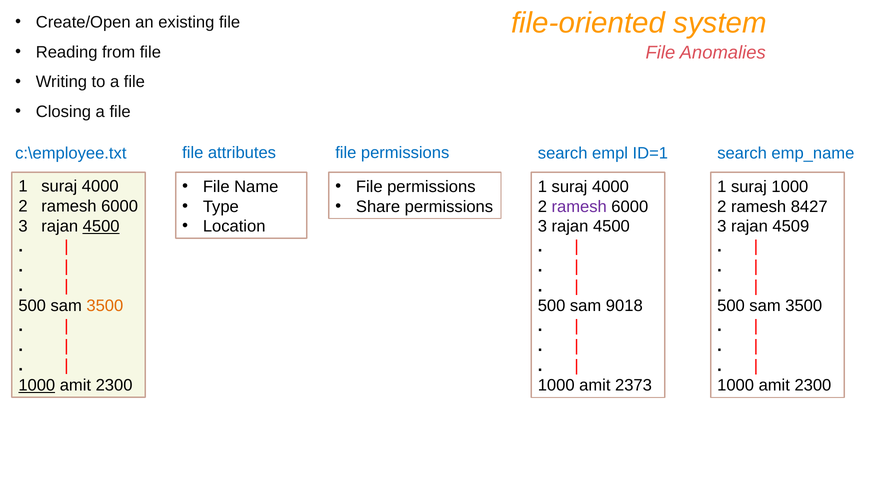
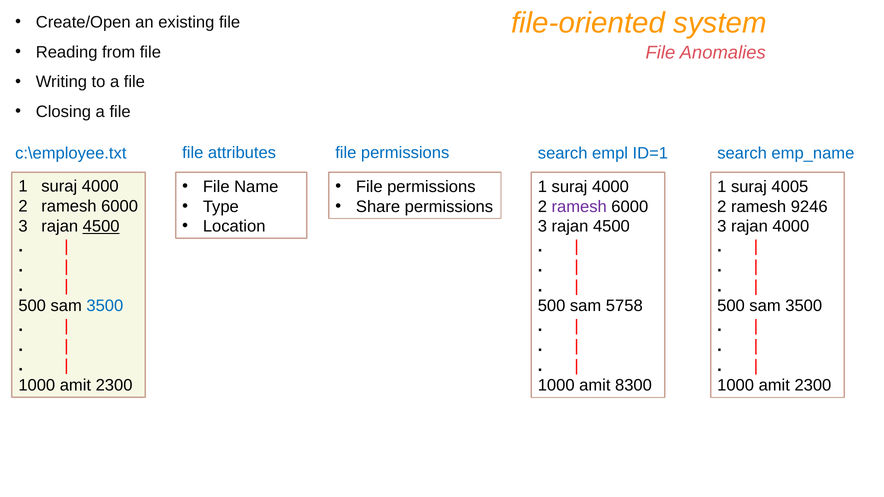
suraj 1000: 1000 -> 4005 (790, 187)
8427: 8427 -> 9246 (809, 207)
rajan 4509: 4509 -> 4000 (791, 227)
3500 colour: orange -> blue (105, 306)
9018: 9018 -> 5758 (624, 306)
1000 underline: present -> none (37, 386)
2373: 2373 -> 8300 (633, 386)
